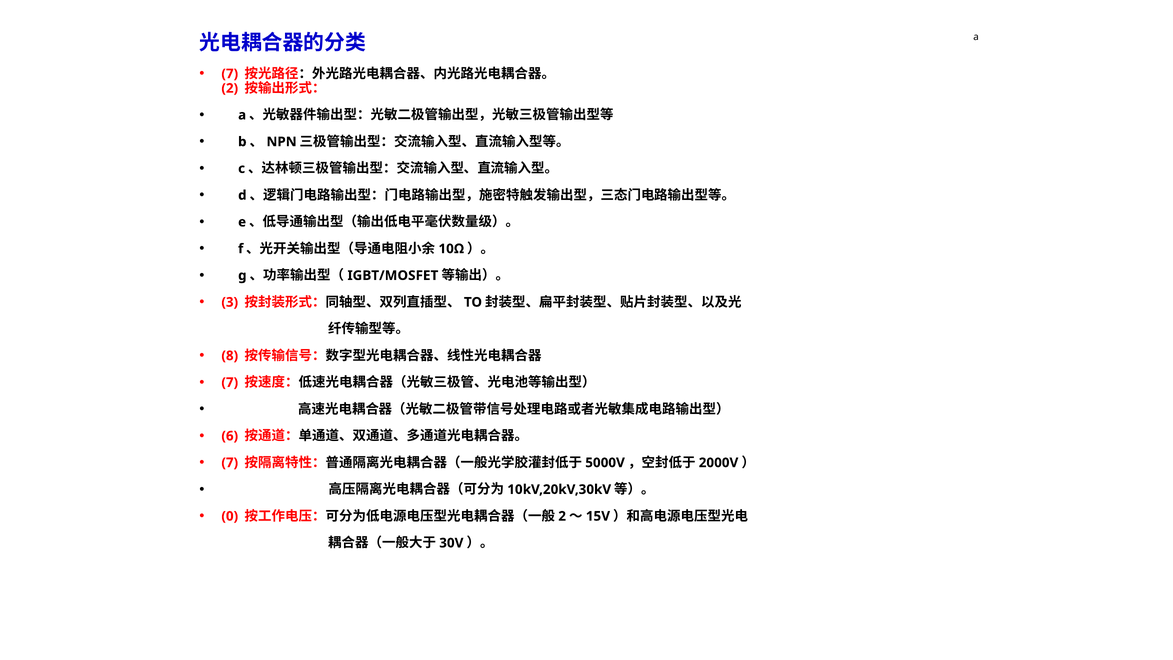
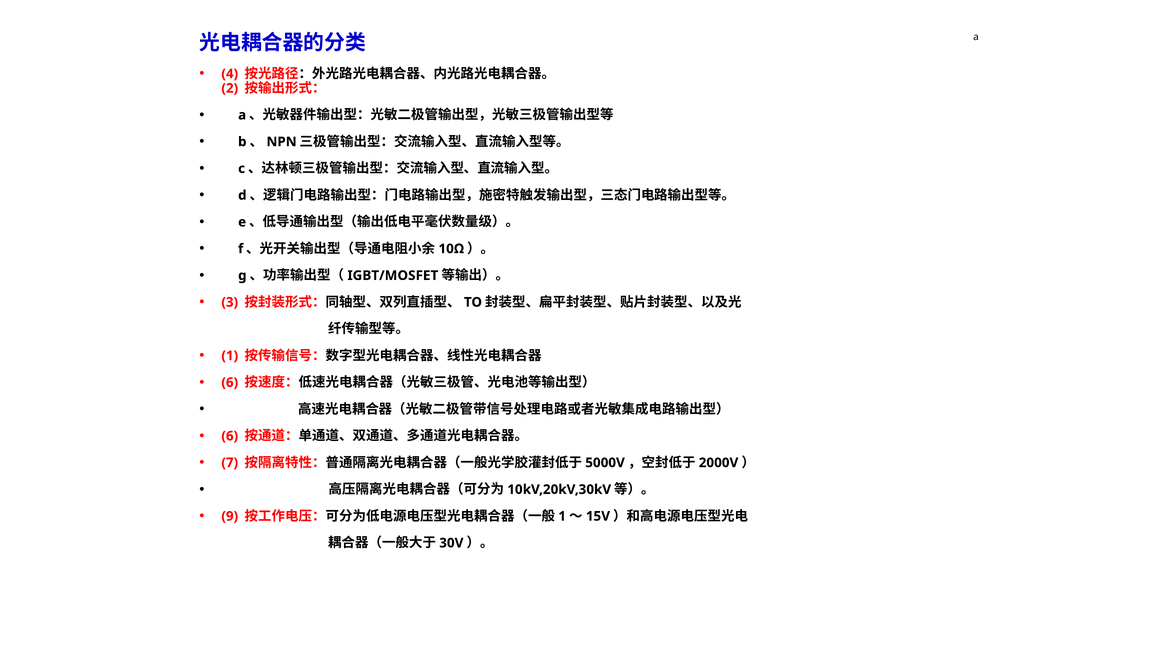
7: 7 -> 4 (230, 74)
8: 8 -> 1 (230, 356)
7: 7 -> 6 (230, 382)
0: 0 -> 9 (230, 516)
2: 2 -> 1 (562, 516)
